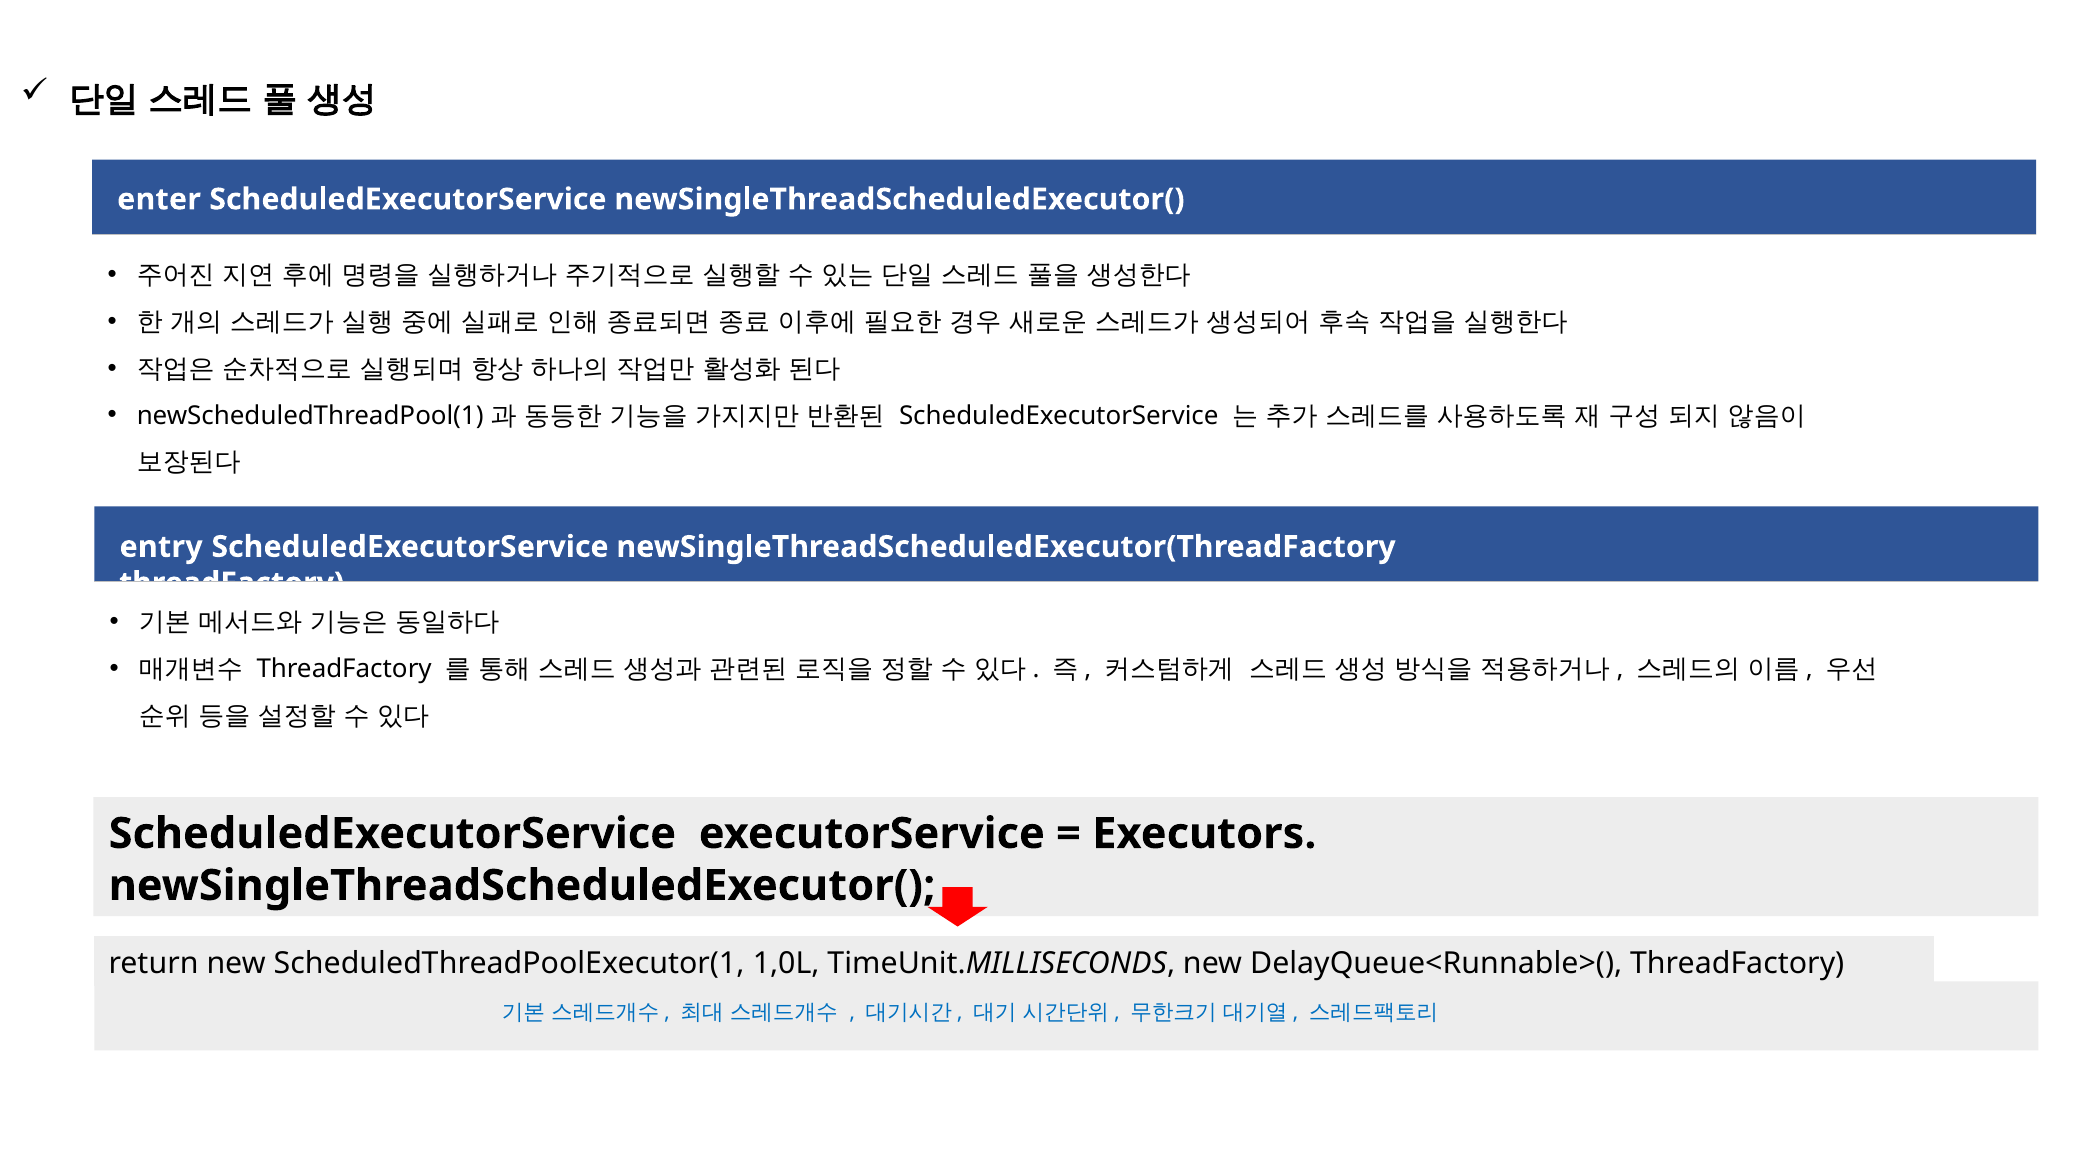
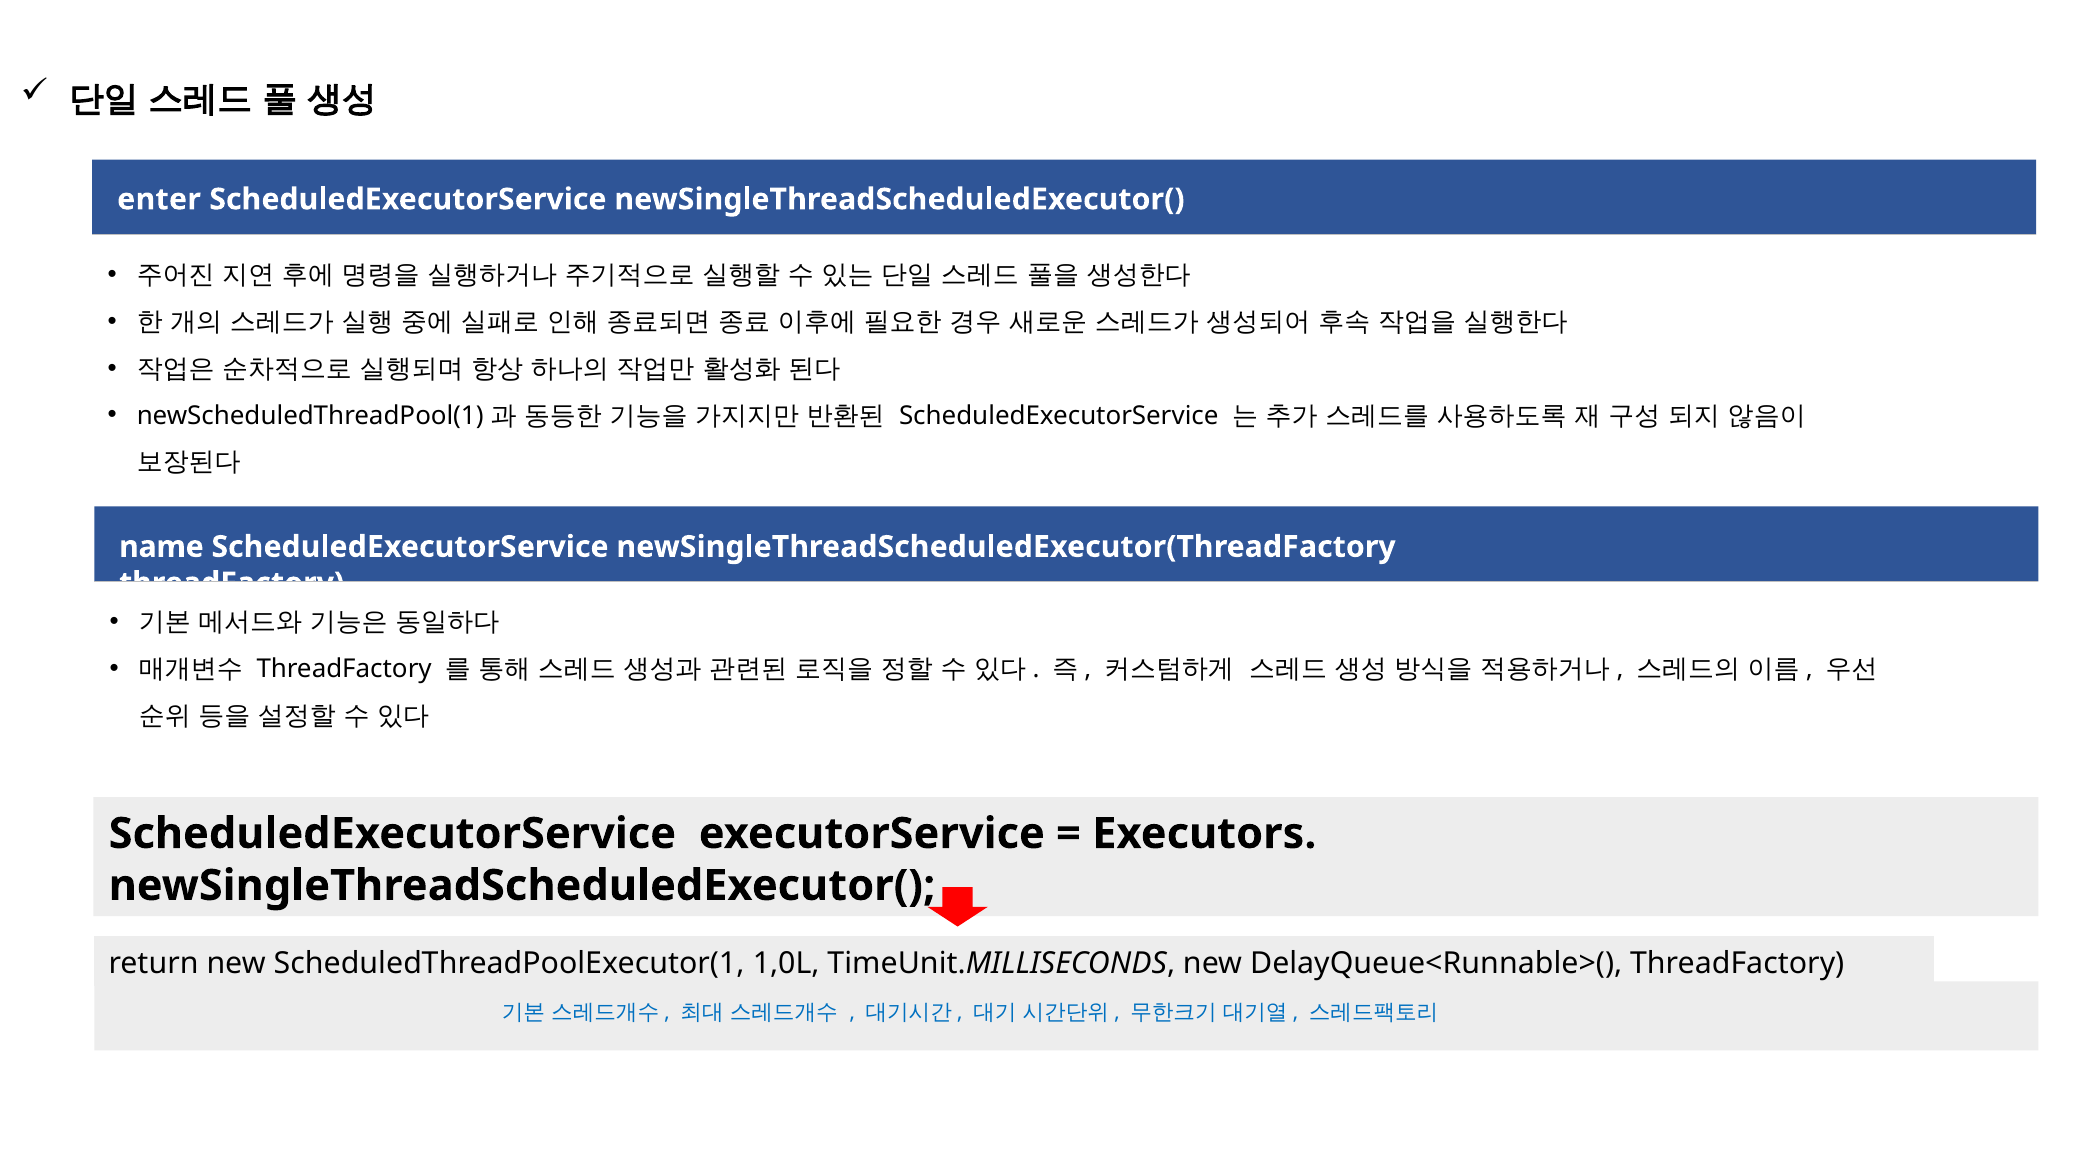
entry: entry -> name (161, 547)
